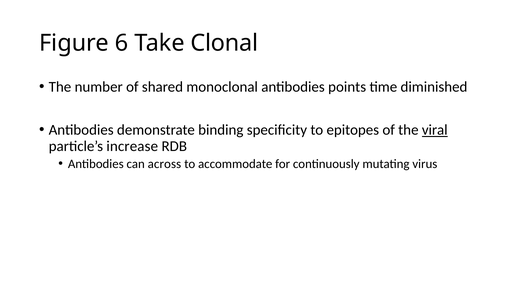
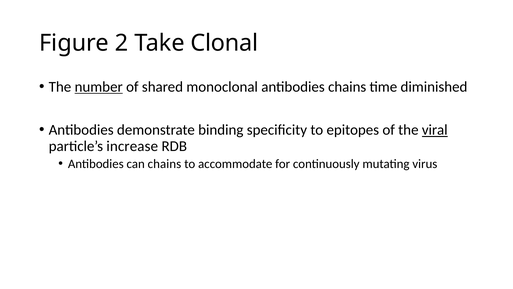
6: 6 -> 2 (122, 43)
number underline: none -> present (99, 87)
antibodies points: points -> chains (347, 87)
can across: across -> chains (164, 164)
